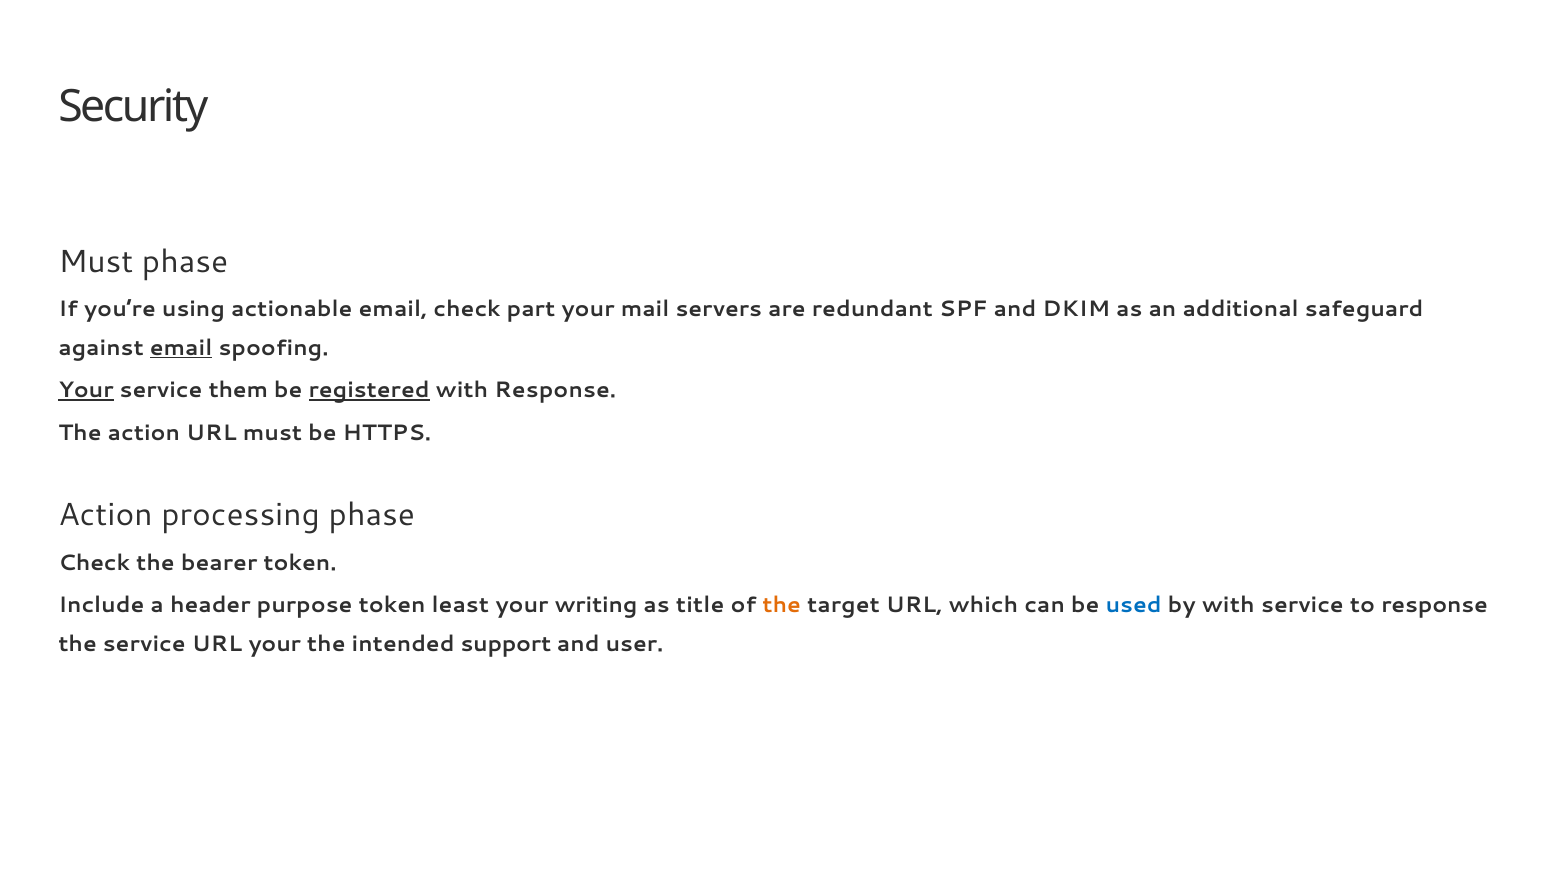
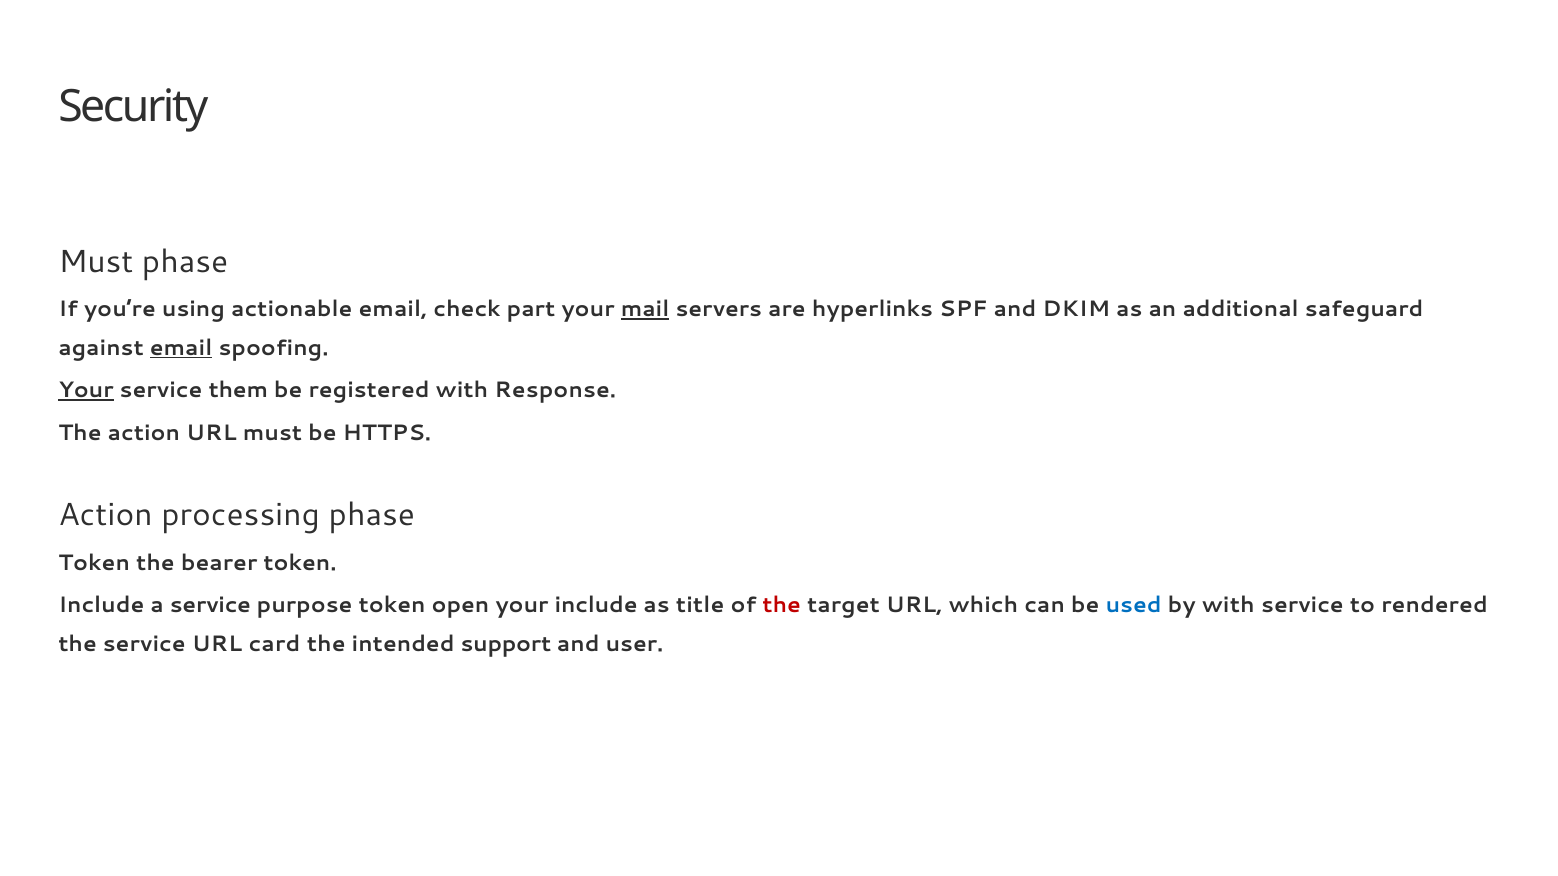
mail underline: none -> present (645, 310)
redundant: redundant -> hyperlinks (872, 310)
registered underline: present -> none (369, 390)
Check: Check -> Token (94, 563)
a header: header -> service (210, 606)
least: least -> open (460, 606)
your writing: writing -> include (596, 606)
the colour: orange -> red (782, 606)
to response: response -> rendered (1434, 606)
URL your: your -> card (274, 644)
